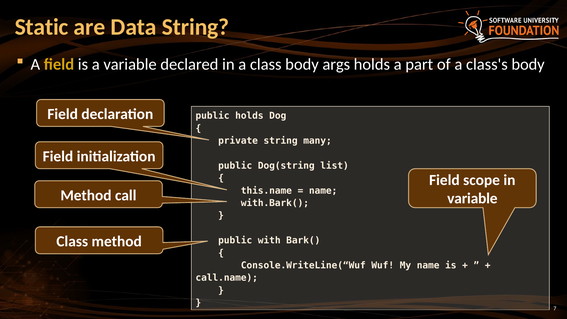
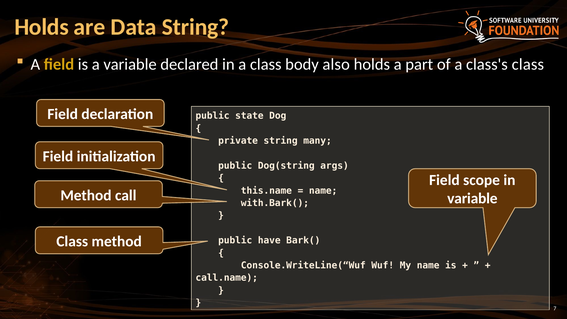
Static: Static -> Holds (42, 27)
args: args -> also (336, 65)
class's body: body -> class (528, 65)
holds: holds -> state (249, 116)
list: list -> args (335, 166)
with: with -> have (269, 240)
